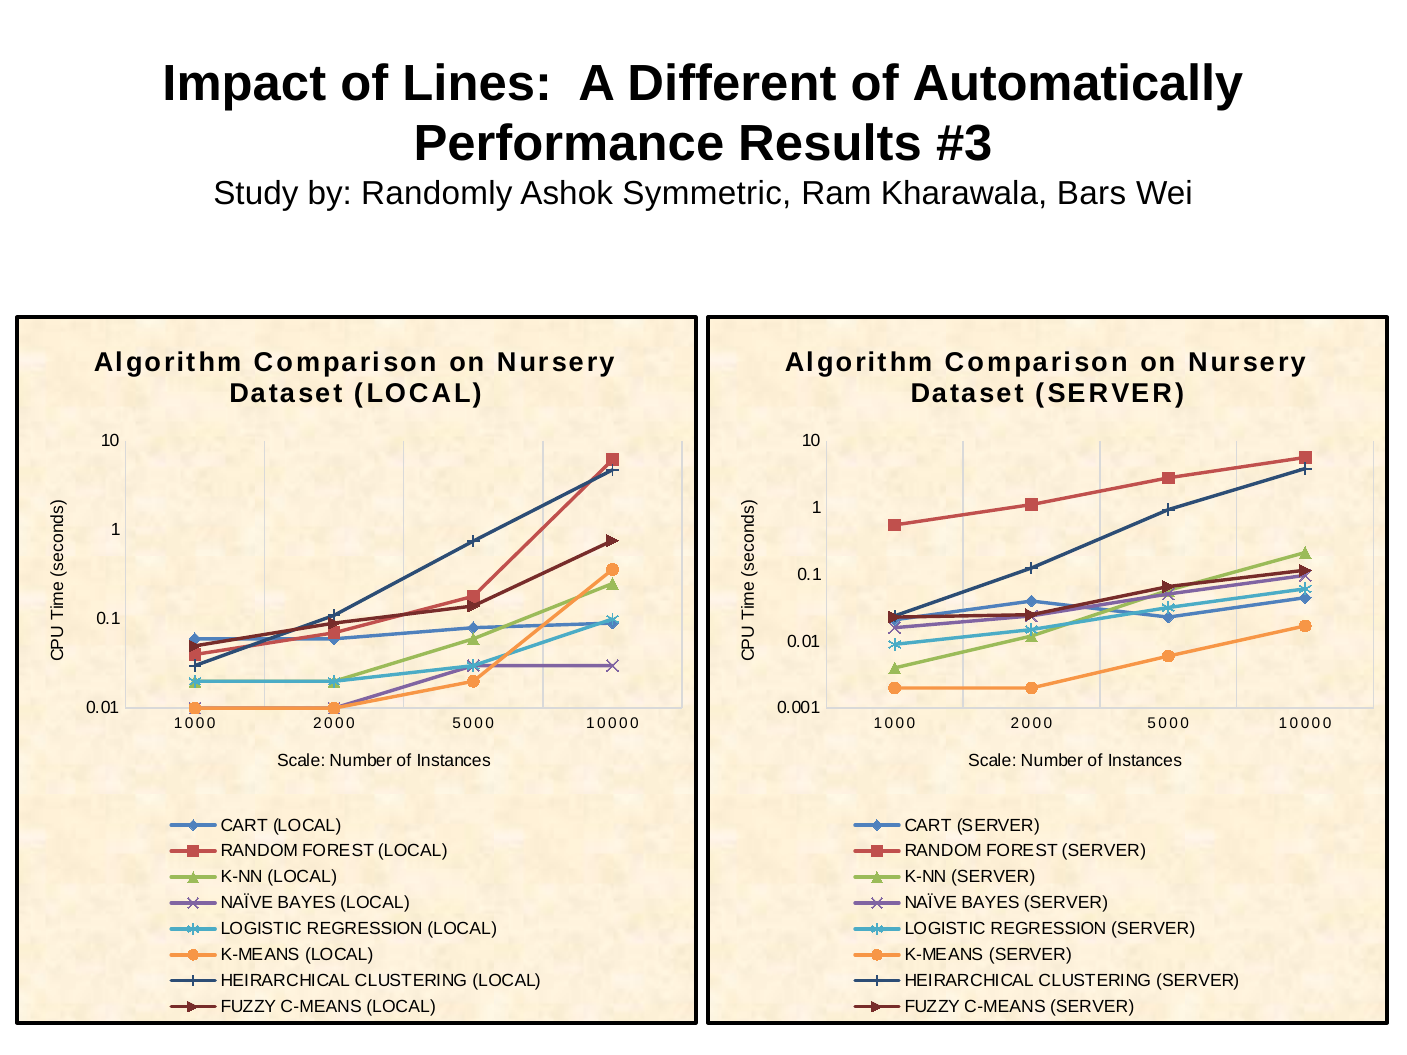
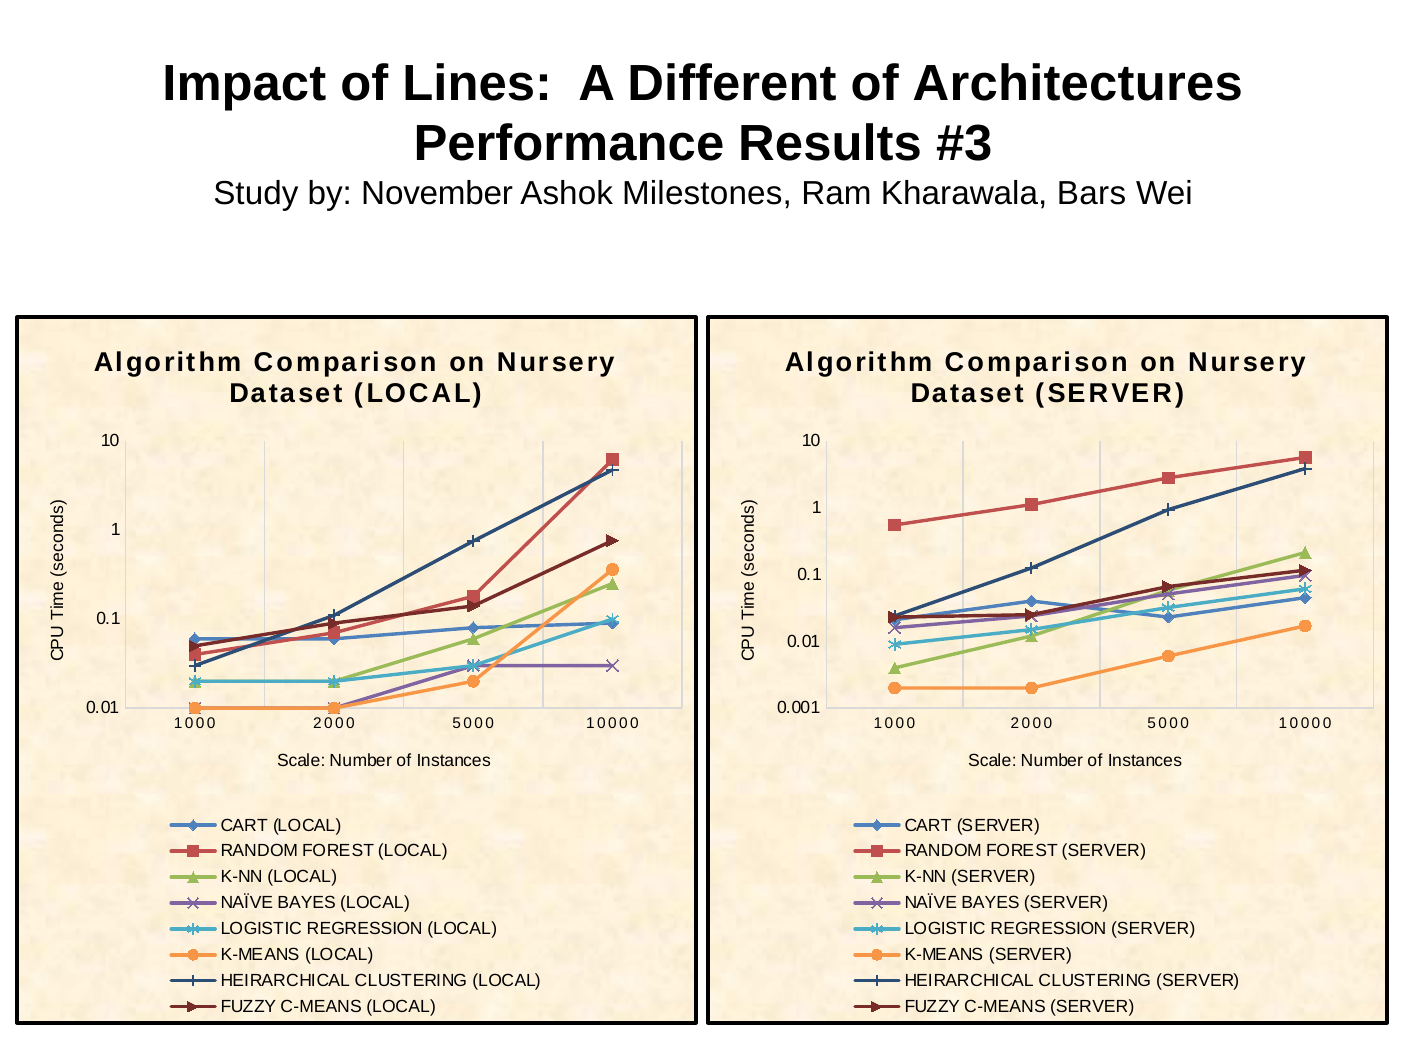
Automatically: Automatically -> Architectures (1078, 83)
Randomly: Randomly -> November (437, 193)
Symmetric: Symmetric -> Milestones (707, 193)
